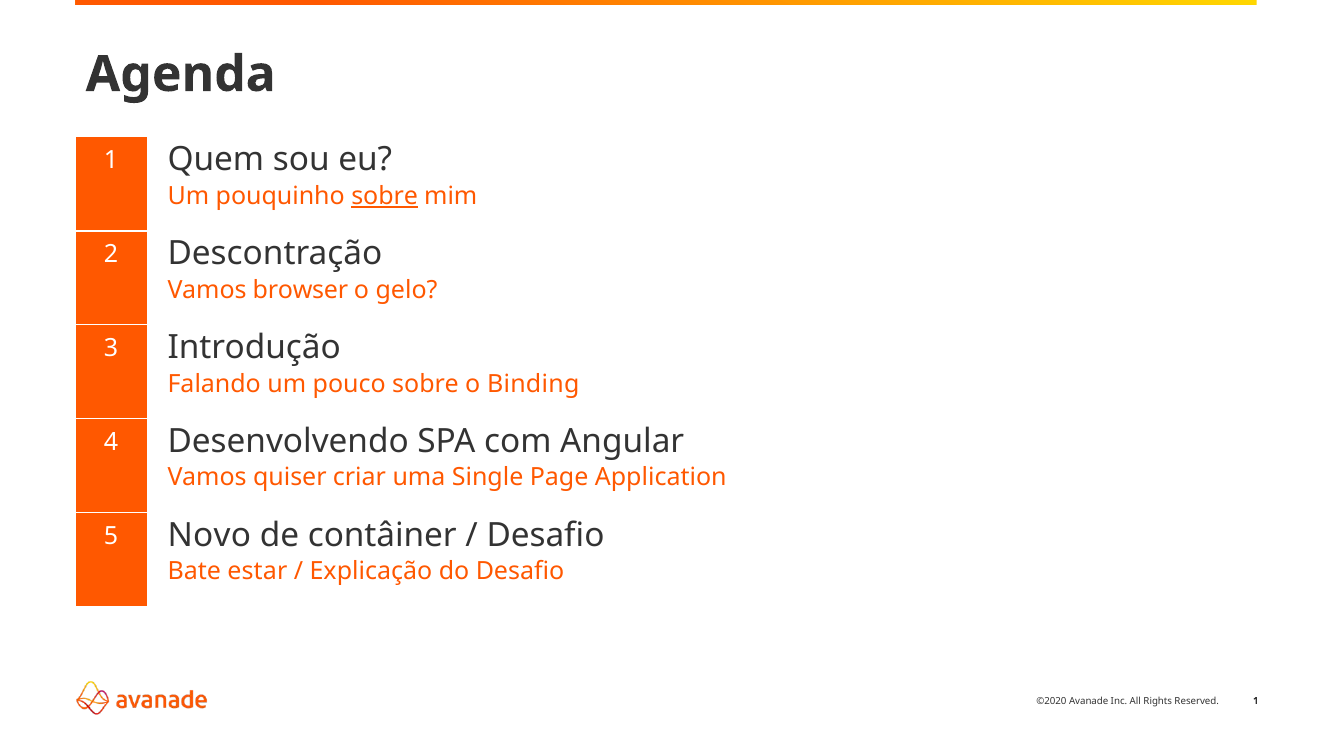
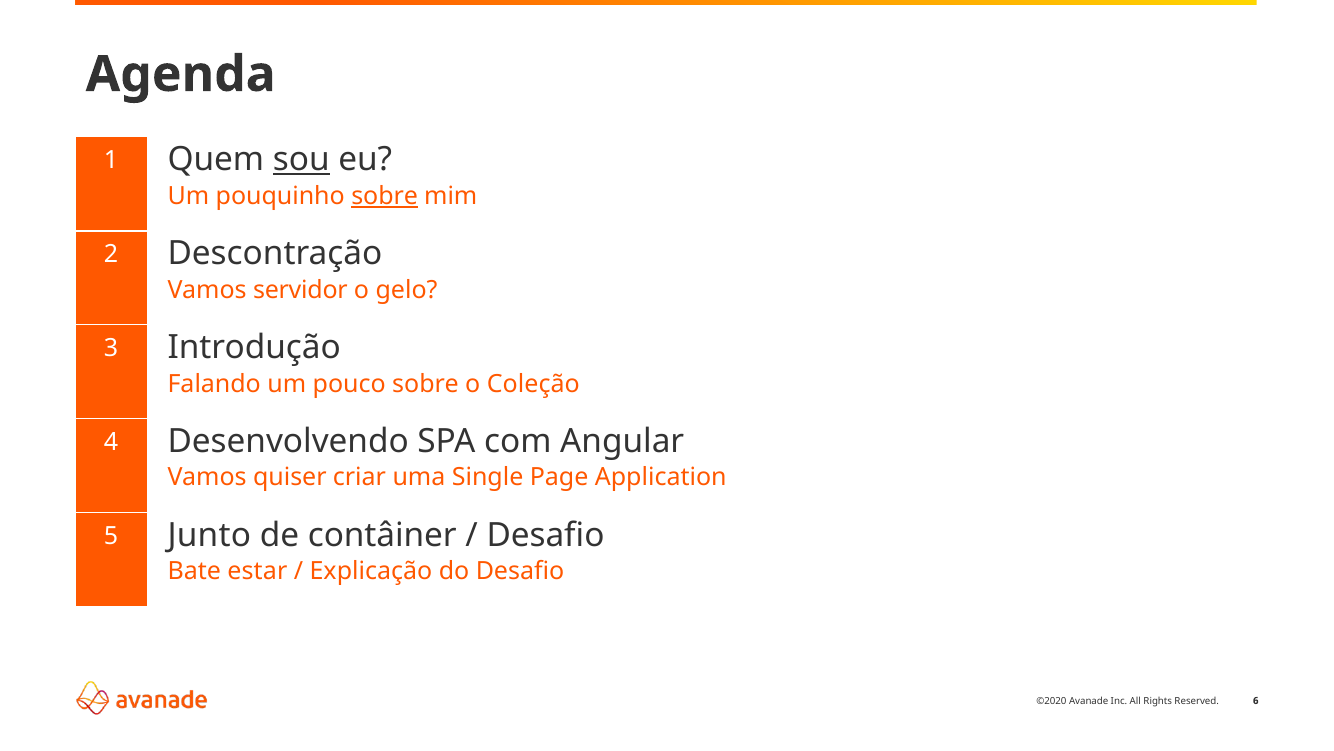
sou underline: none -> present (301, 160)
browser: browser -> servidor (300, 290)
Binding: Binding -> Coleção (533, 384)
Novo: Novo -> Junto (209, 535)
1: 1 -> 6 (1256, 700)
